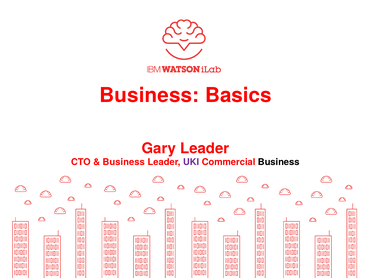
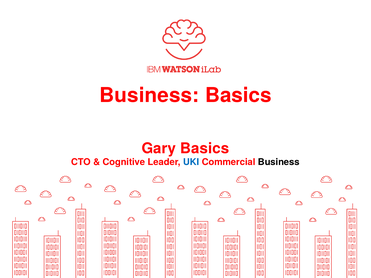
Gary Leader: Leader -> Basics (205, 149)
Business: Business -> Cognitive (124, 162)
UKI colour: purple -> blue (191, 162)
